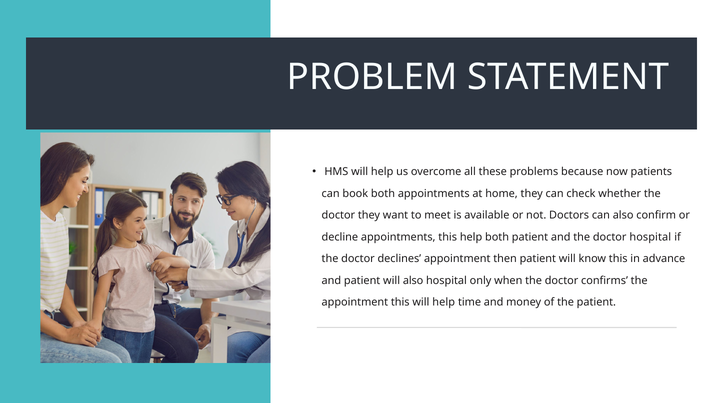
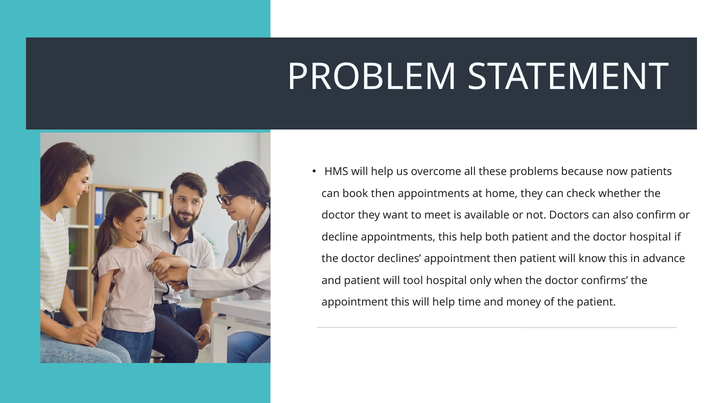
book both: both -> then (383, 194)
will also: also -> tool (413, 281)
